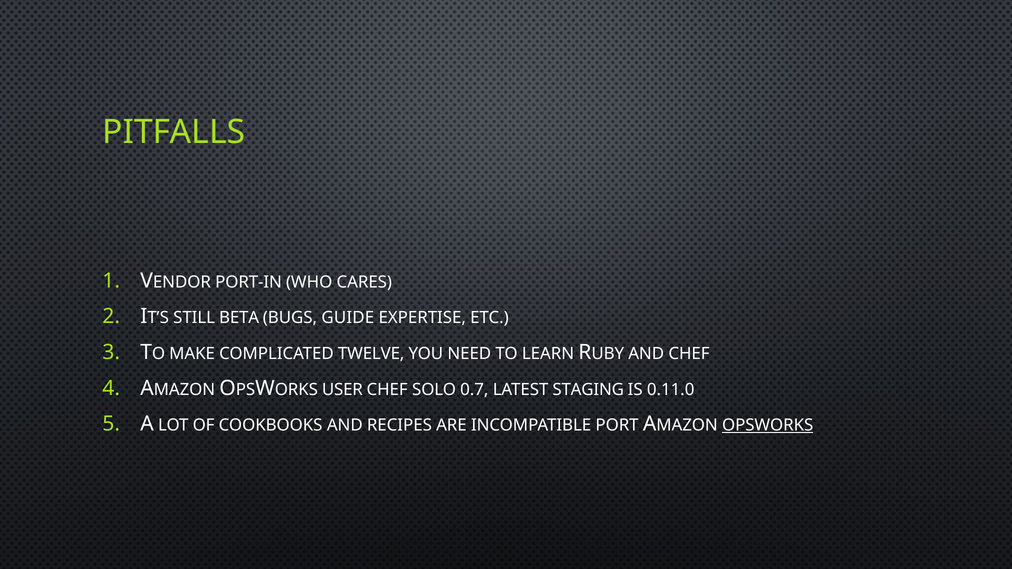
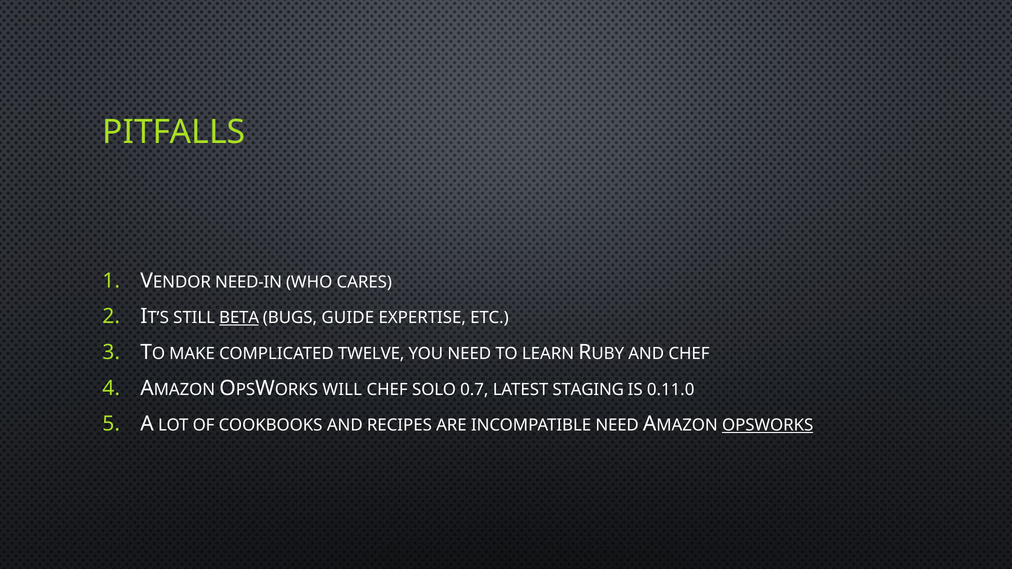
PORT-IN: PORT-IN -> NEED-IN (249, 282)
BETA underline: none -> present (239, 318)
USER: USER -> WILL (342, 390)
INCOMPATIBLE PORT: PORT -> NEED (617, 426)
